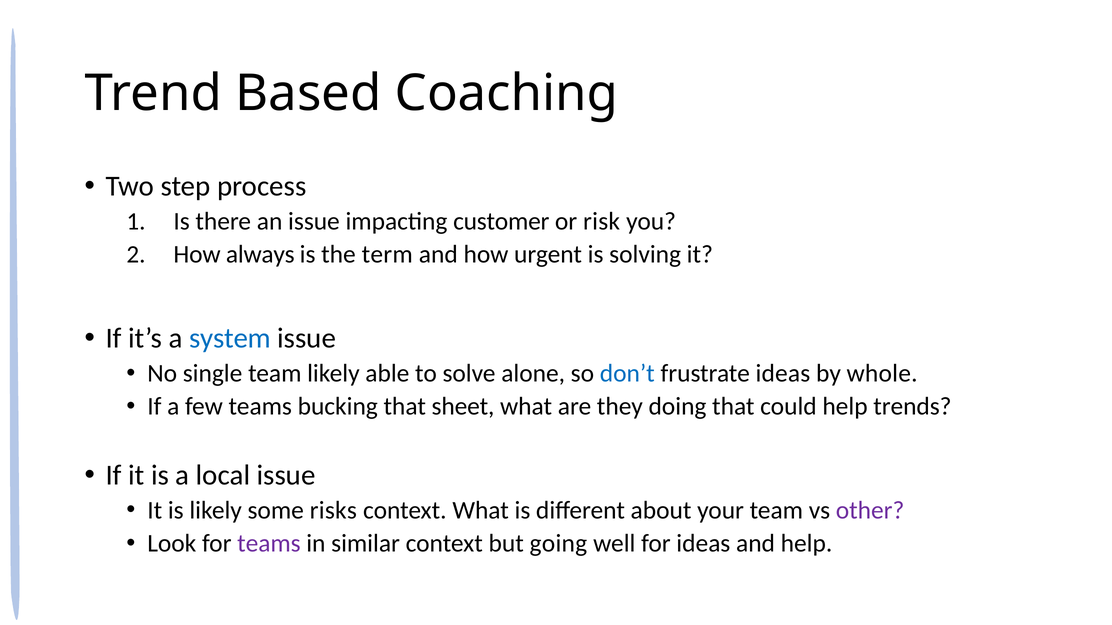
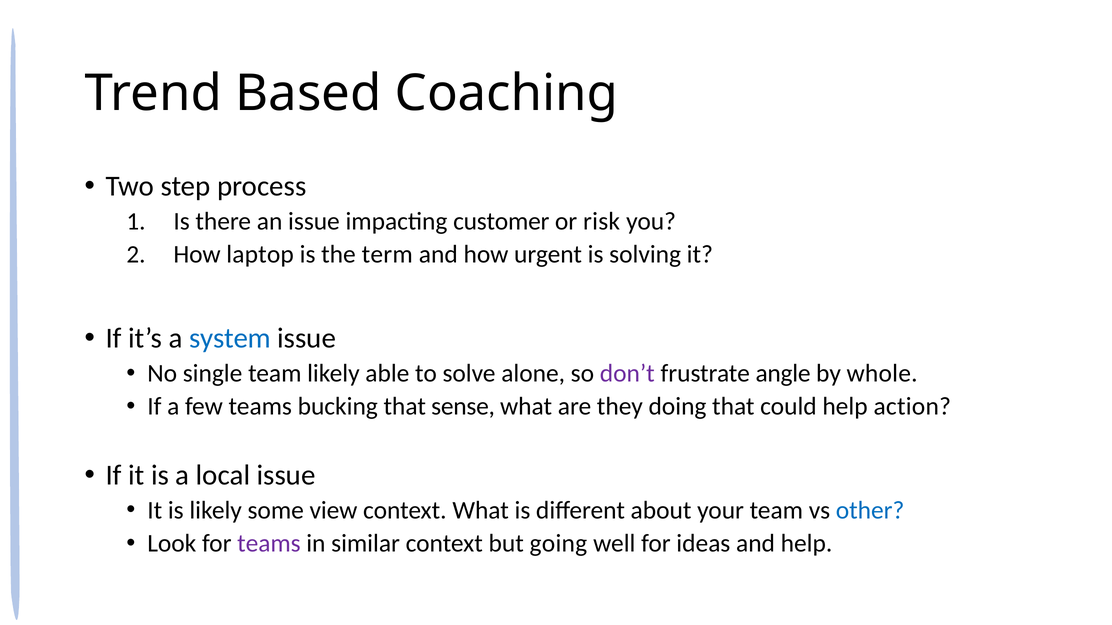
always: always -> laptop (260, 255)
don’t colour: blue -> purple (627, 374)
frustrate ideas: ideas -> angle (783, 374)
sheet: sheet -> sense (463, 407)
trends: trends -> action (912, 407)
risks: risks -> view (333, 511)
other colour: purple -> blue (870, 511)
